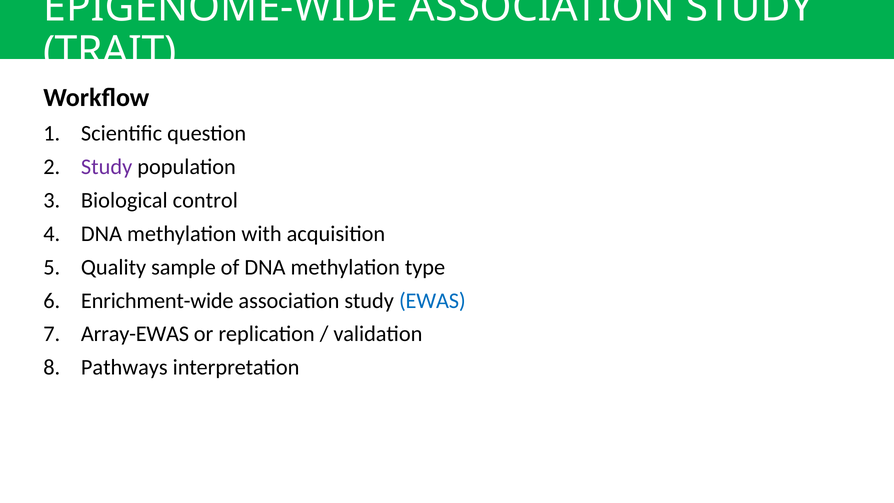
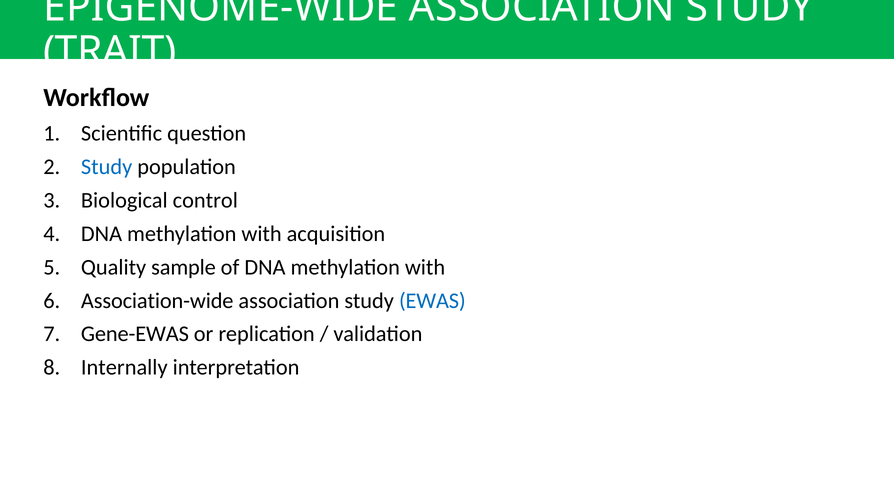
Study colour: purple -> blue (107, 167)
of DNA methylation type: type -> with (425, 267)
Enrichment-wide: Enrichment-wide -> Association-wide (157, 301)
Array-EWAS: Array-EWAS -> Gene-EWAS (135, 334)
Pathways: Pathways -> Internally (124, 367)
